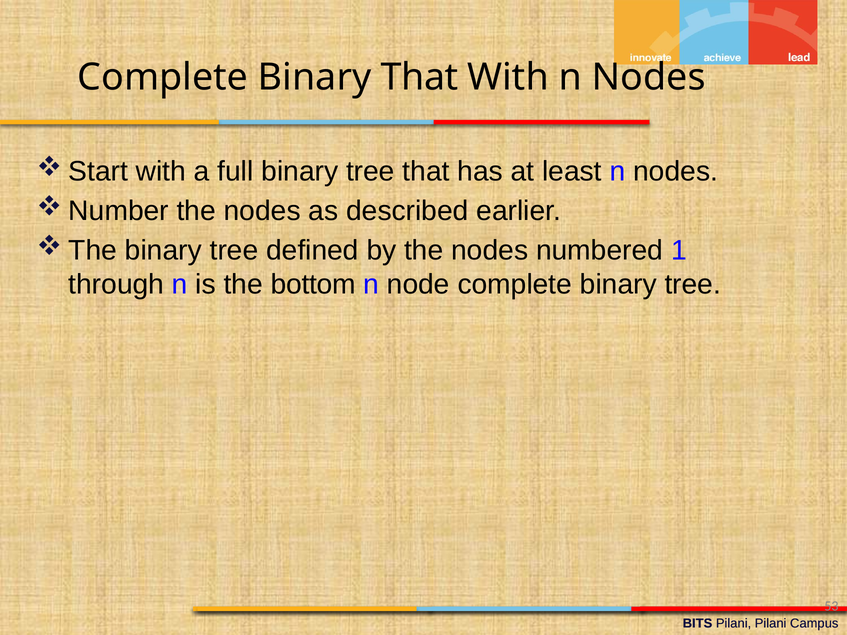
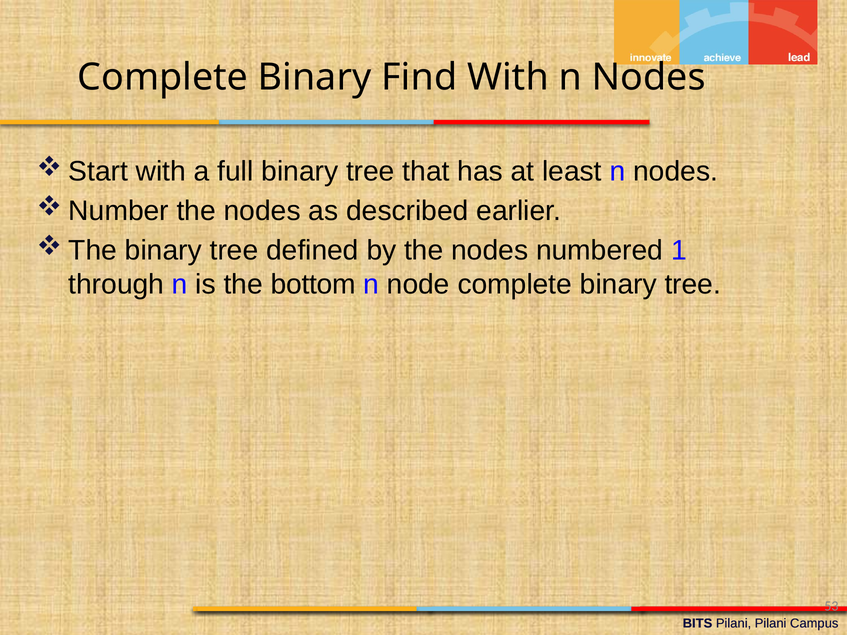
Binary That: That -> Find (419, 78)
